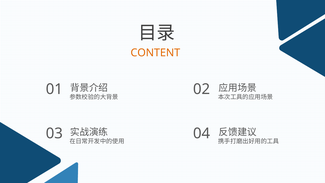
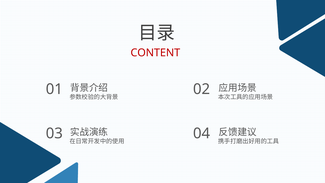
CONTENT colour: orange -> red (155, 53)
